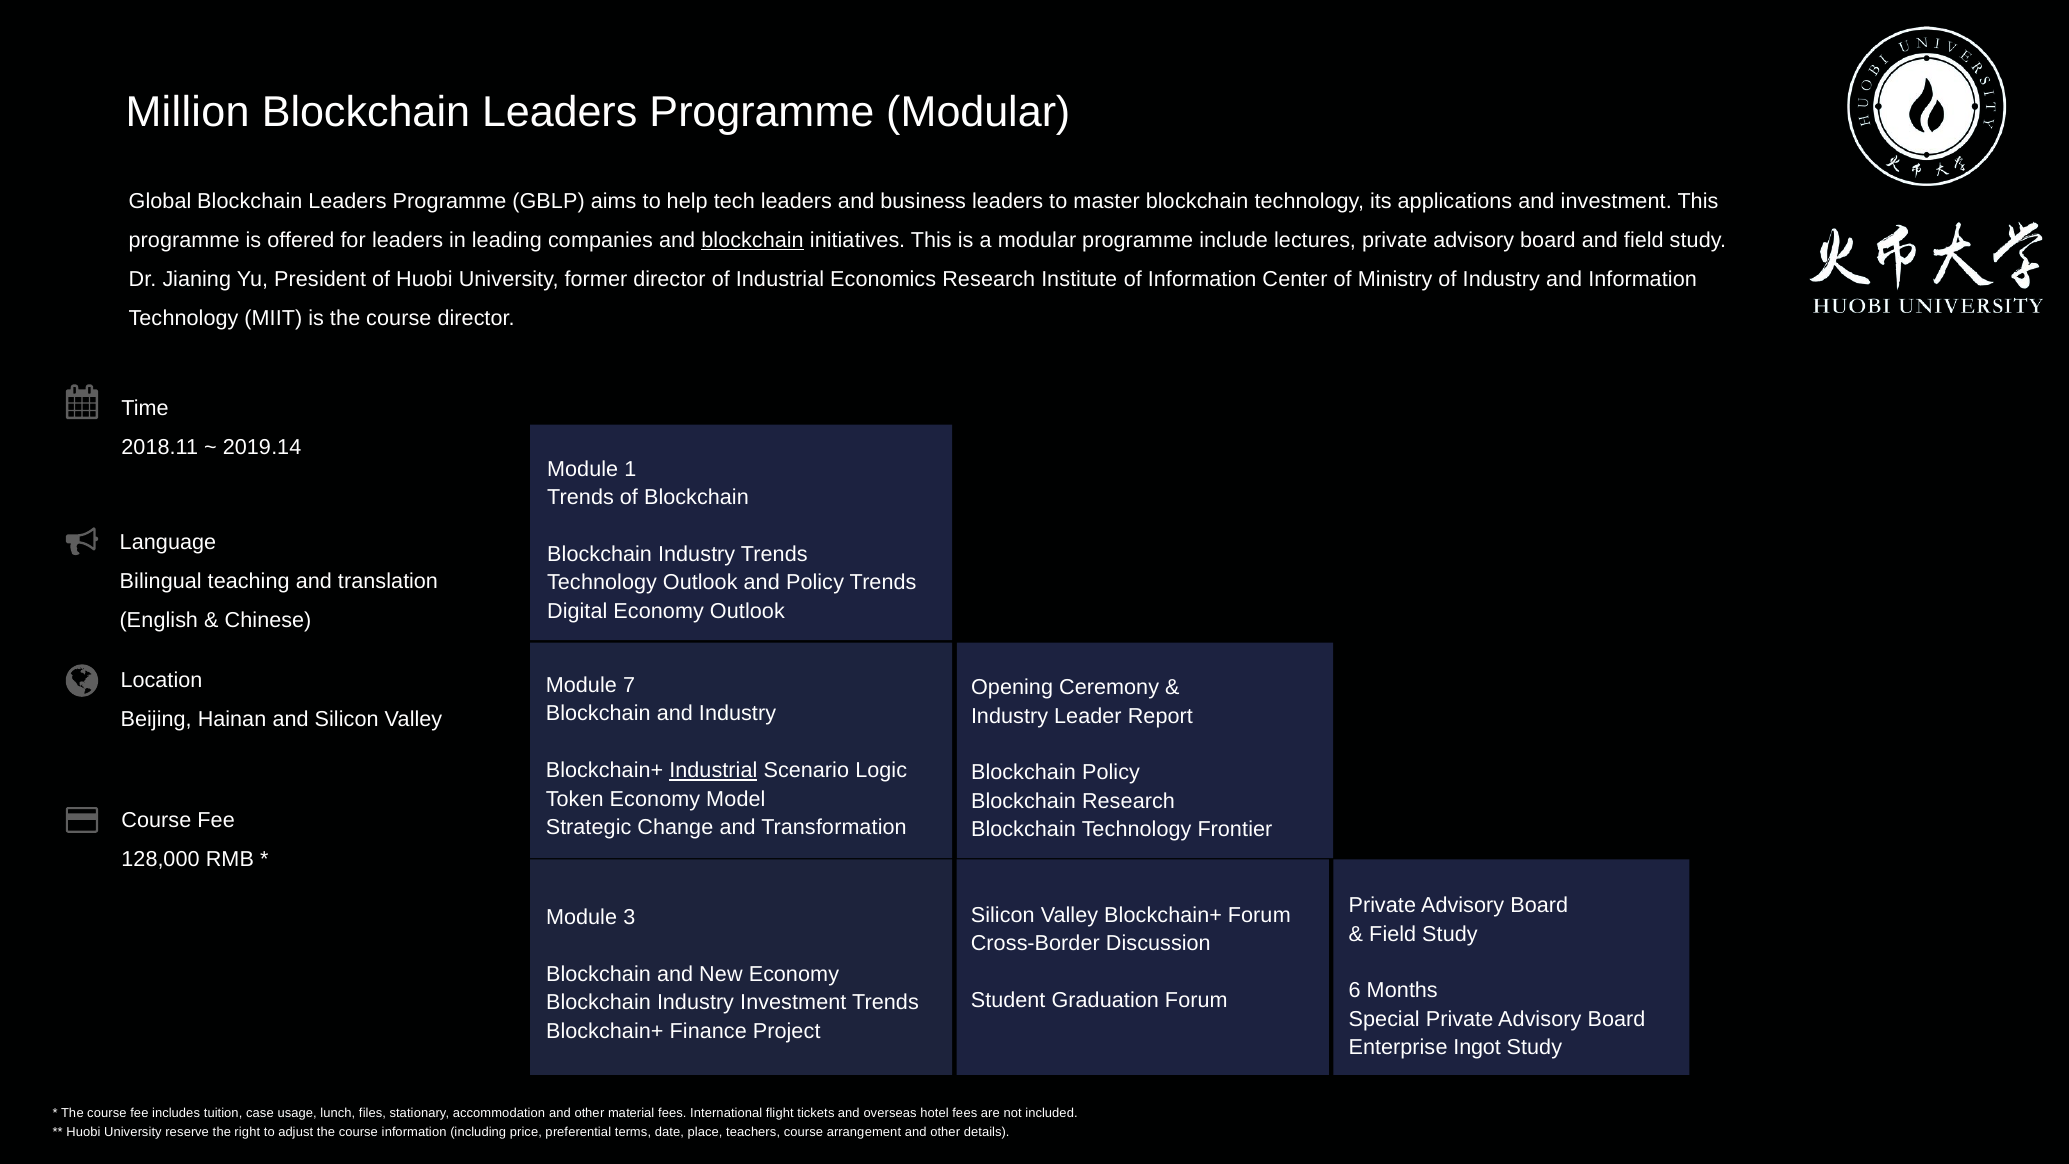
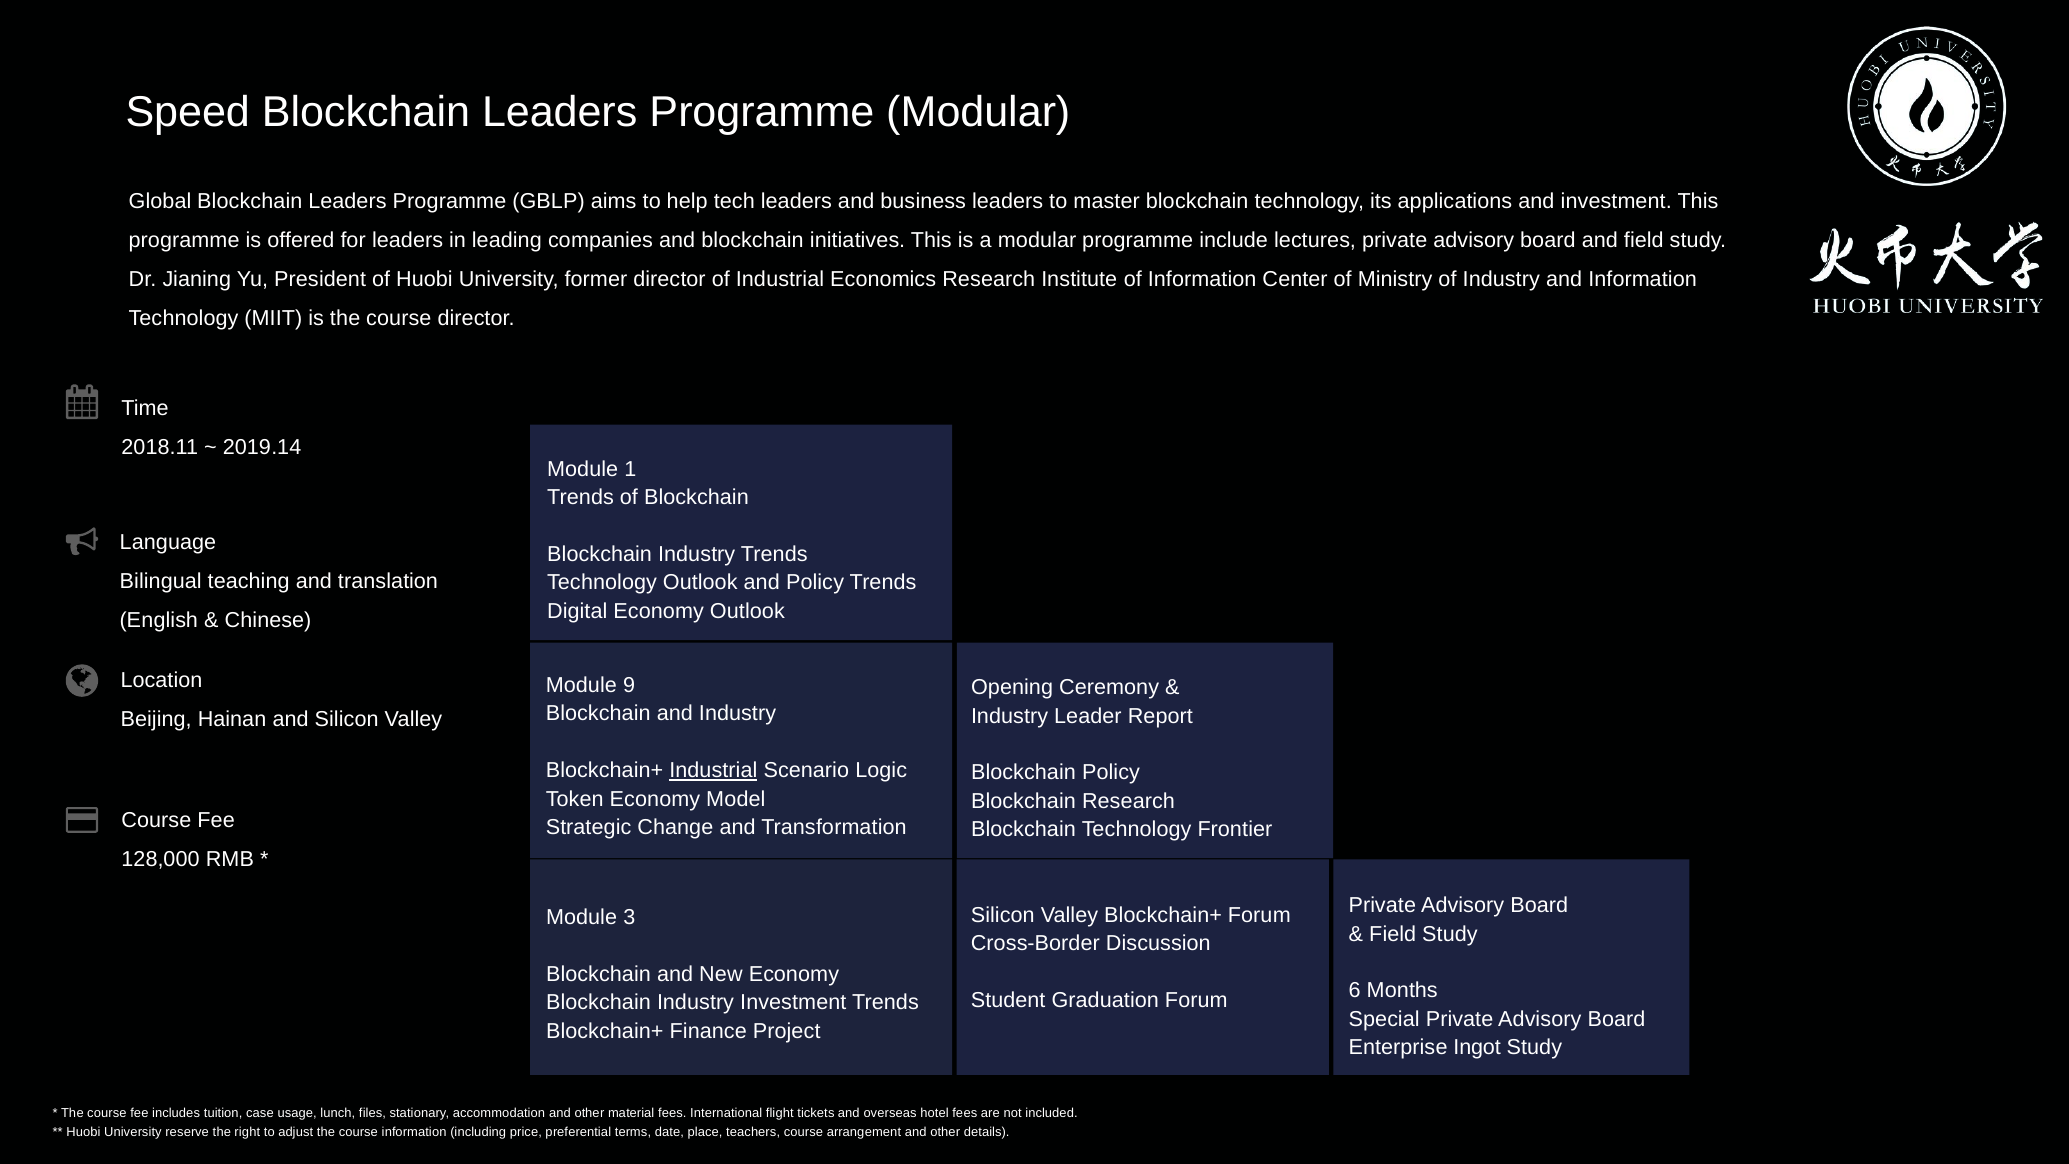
Million: Million -> Speed (188, 112)
blockchain underline: present -> none (753, 240)
7: 7 -> 9 (629, 685)
